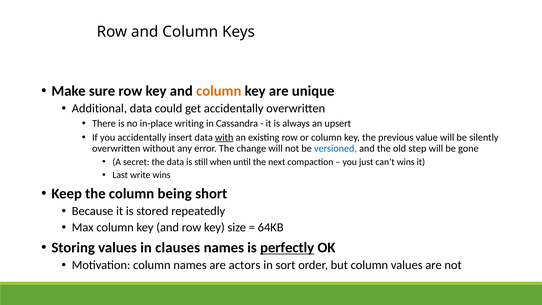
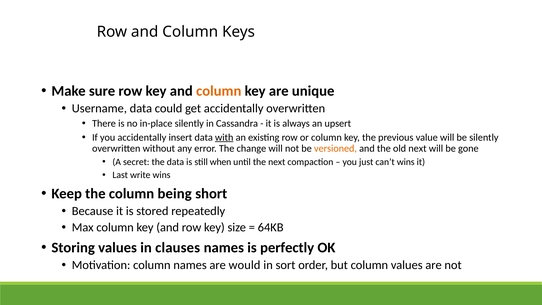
Additional: Additional -> Username (99, 108)
in-place writing: writing -> silently (189, 124)
versioned colour: blue -> orange (335, 148)
old step: step -> next (417, 148)
perfectly underline: present -> none (287, 248)
actors: actors -> would (245, 265)
